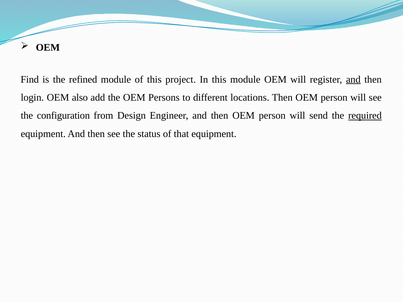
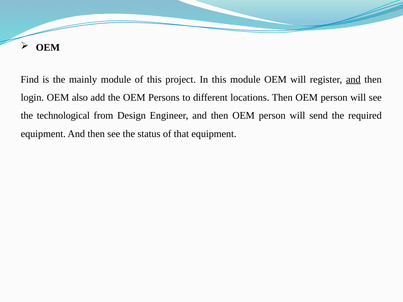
refined: refined -> mainly (83, 79)
configuration: configuration -> technological (63, 116)
required underline: present -> none (365, 116)
